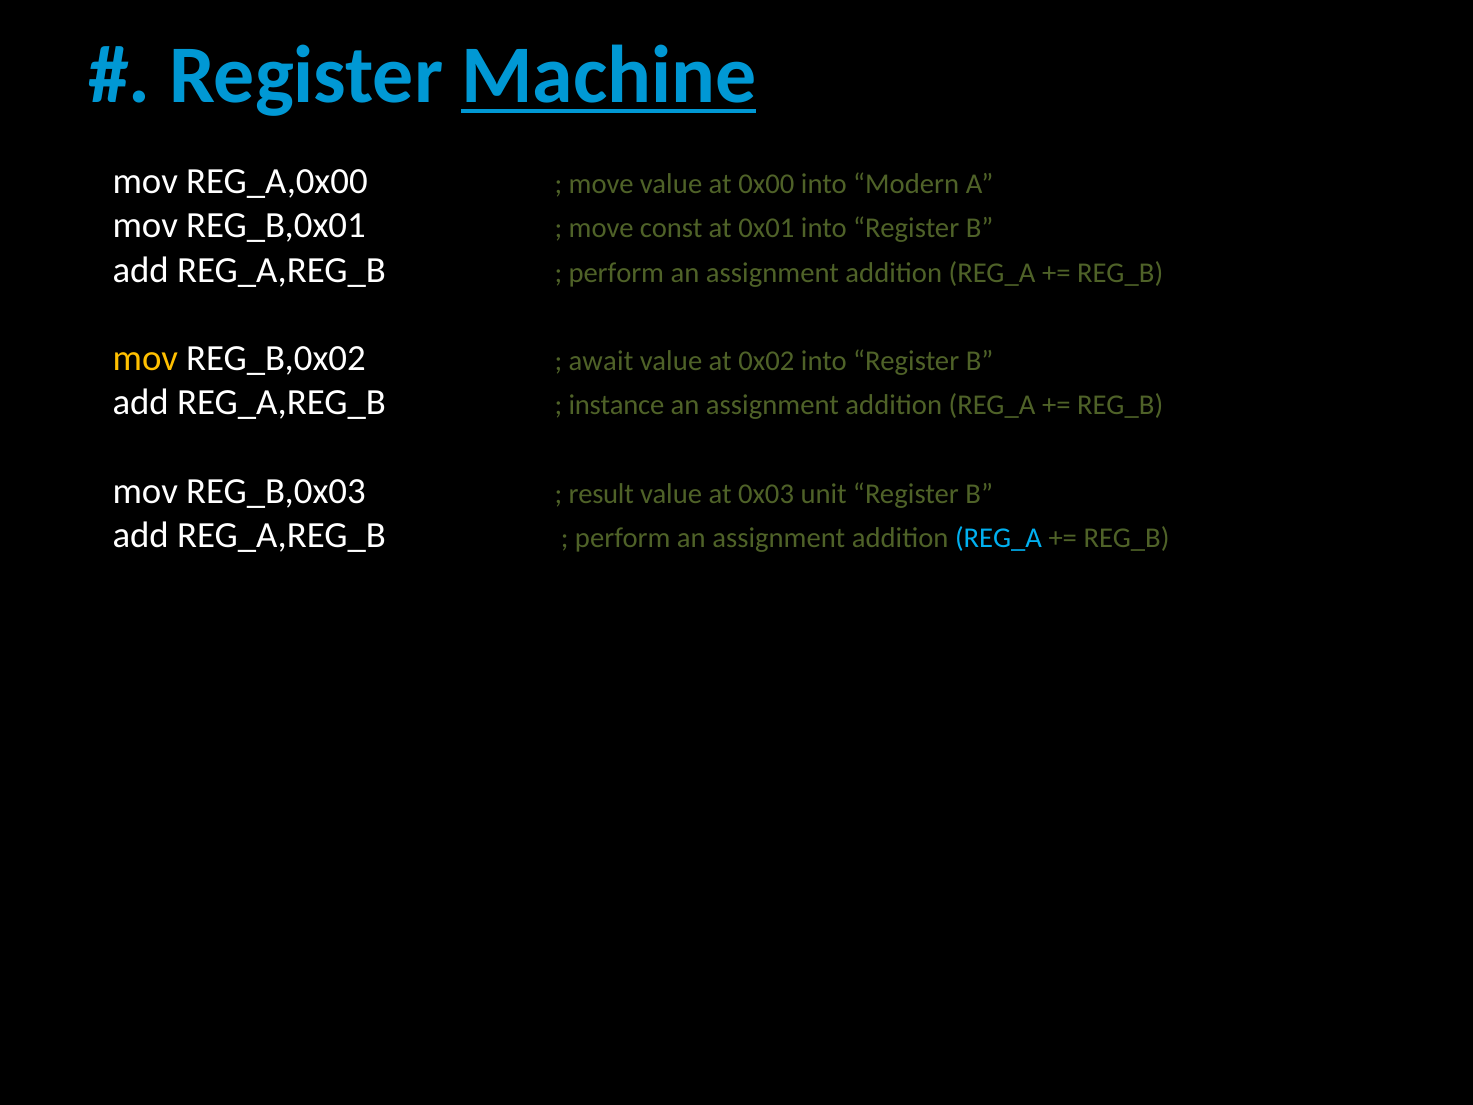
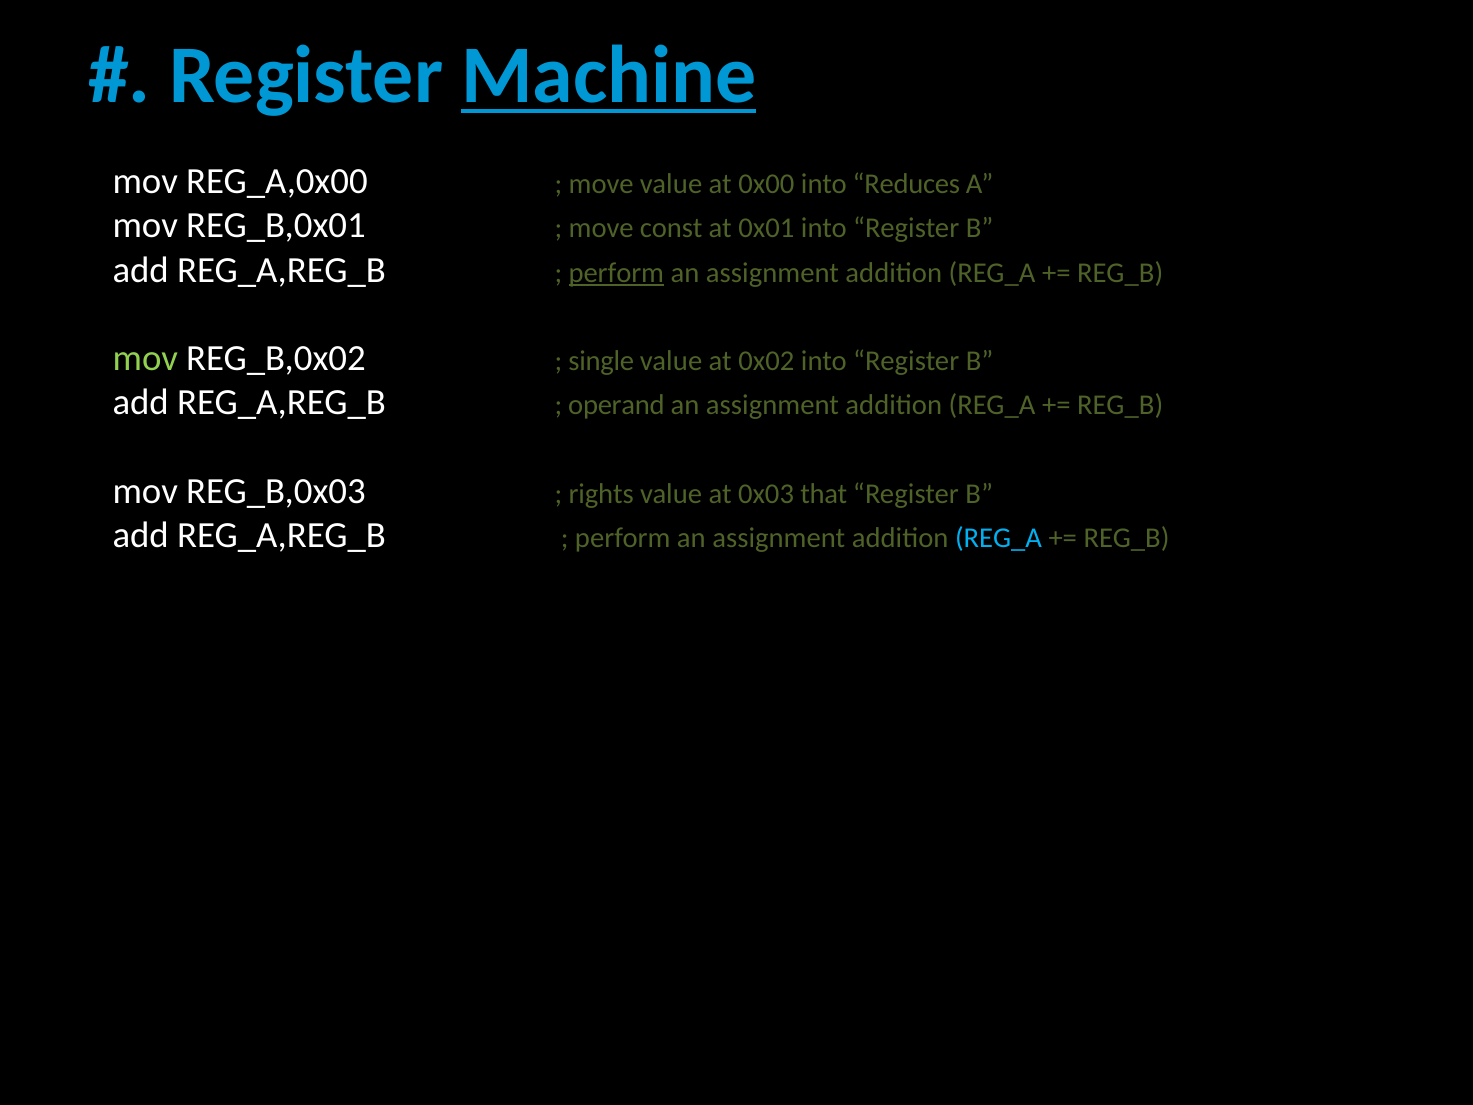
Modern: Modern -> Reduces (906, 184)
perform underline: none -> present (616, 273)
mov colour: yellow -> light green (145, 358)
await: await -> single (601, 361)
instance: instance -> operand (616, 405)
result: result -> rights (601, 494)
unit: unit -> that (824, 494)
